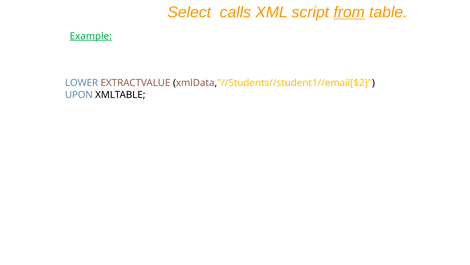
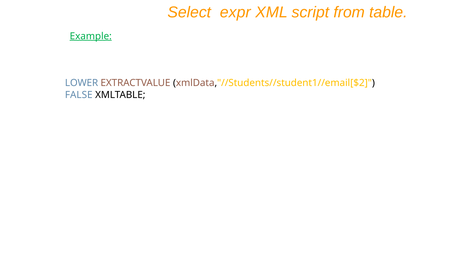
calls: calls -> expr (235, 12)
from underline: present -> none (349, 12)
UPON: UPON -> FALSE (79, 95)
